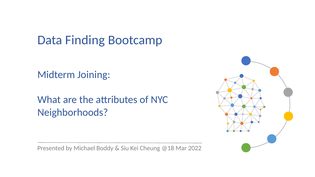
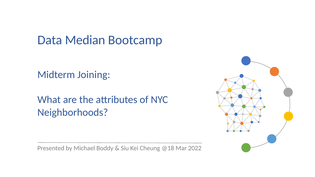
Finding: Finding -> Median (85, 40)
